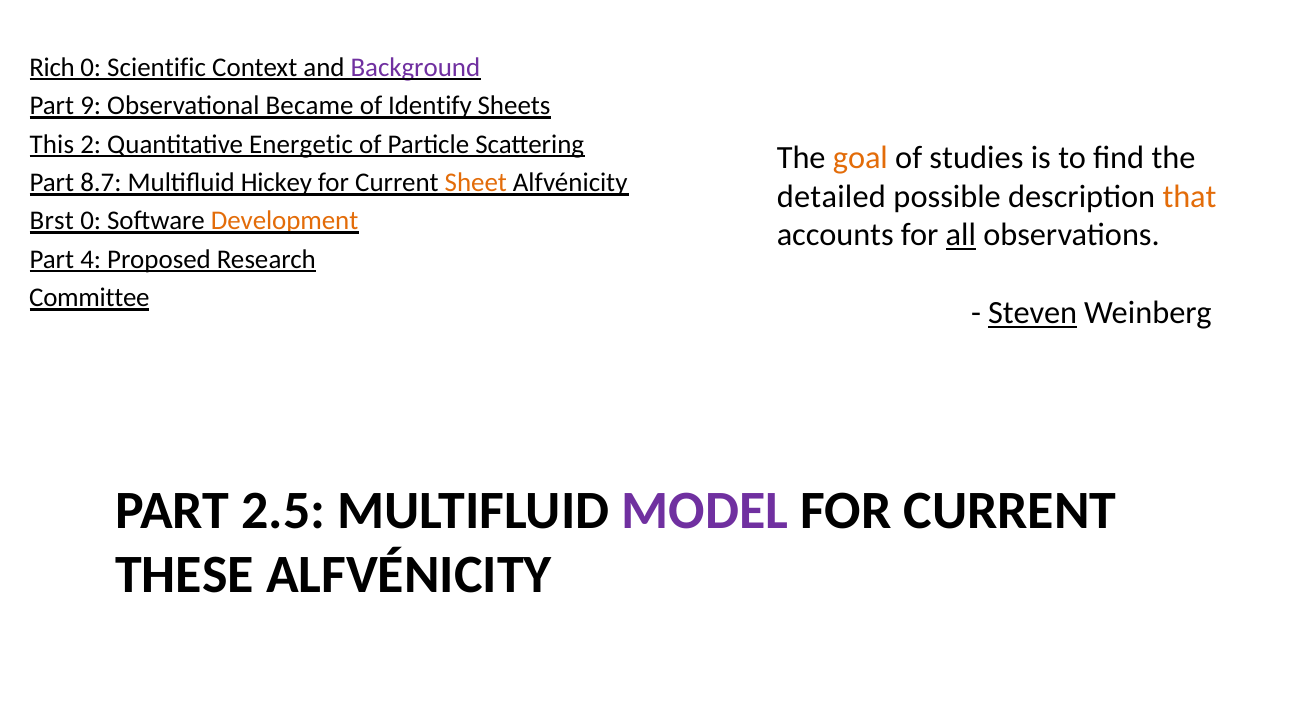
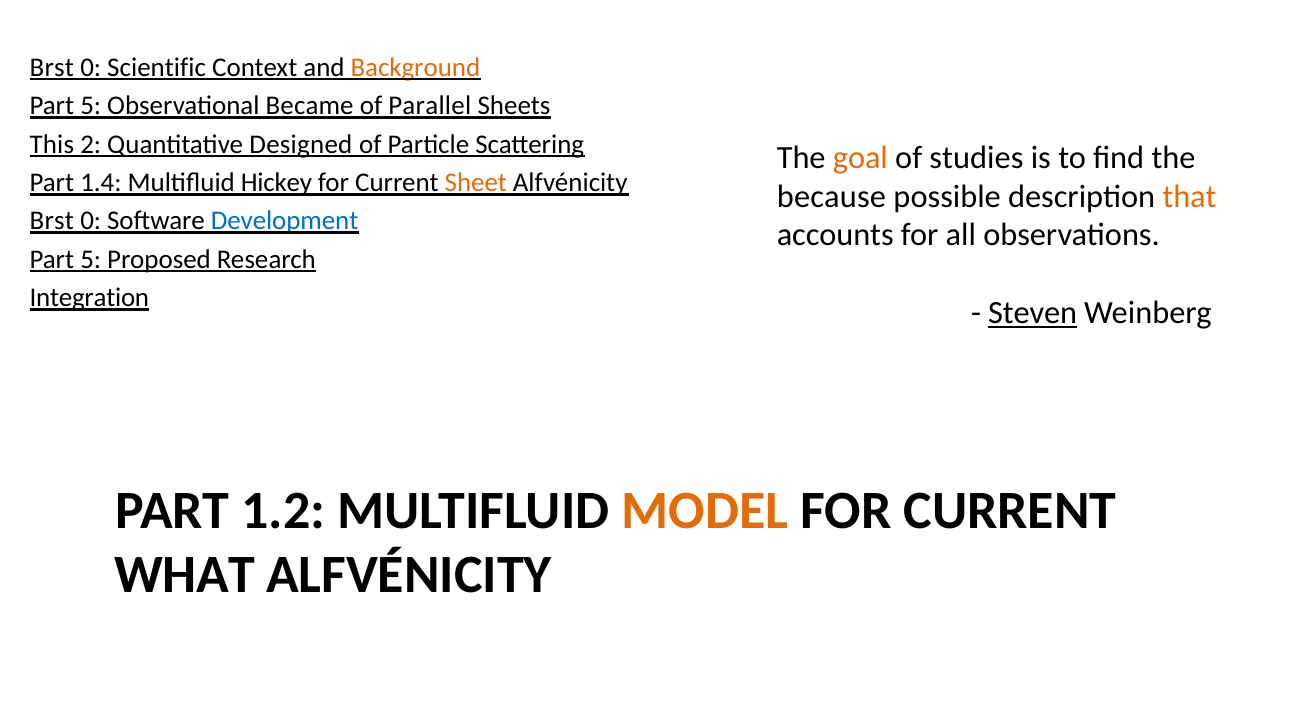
Rich: Rich -> Brst (52, 67)
Background colour: purple -> orange (415, 67)
9: 9 -> 5 (91, 106)
Identify: Identify -> Parallel (430, 106)
Energetic: Energetic -> Designed (301, 144)
8.7: 8.7 -> 1.4 (101, 183)
detailed: detailed -> because (831, 196)
Development colour: orange -> blue (285, 221)
all underline: present -> none (961, 235)
4: 4 -> 5 (91, 260)
Committee: Committee -> Integration (89, 298)
2.5: 2.5 -> 1.2 (284, 511)
MODEL colour: purple -> orange (705, 511)
THESE: THESE -> WHAT (185, 575)
